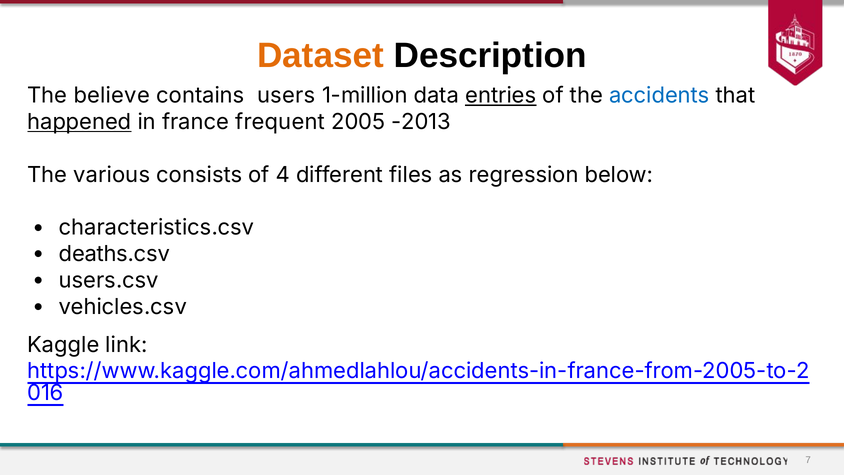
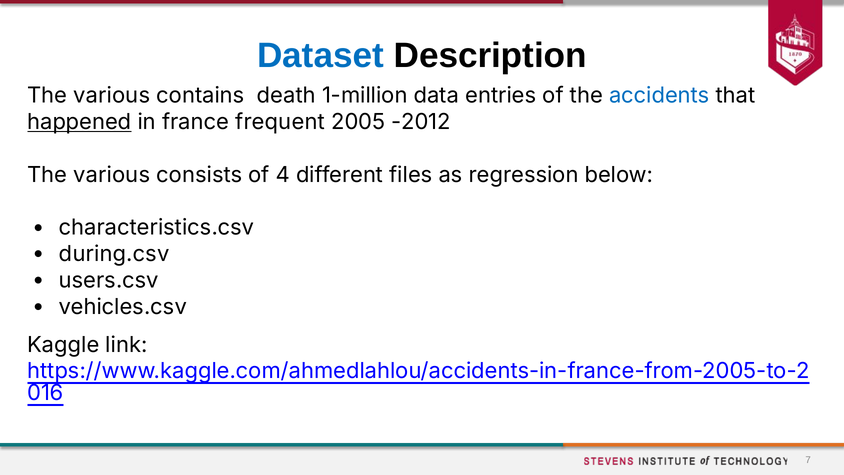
Dataset colour: orange -> blue (320, 56)
believe: believe -> various (112, 96)
users: users -> death (286, 96)
entries underline: present -> none (501, 96)
-2013: -2013 -> -2012 (421, 122)
deaths.csv: deaths.csv -> during.csv (114, 254)
